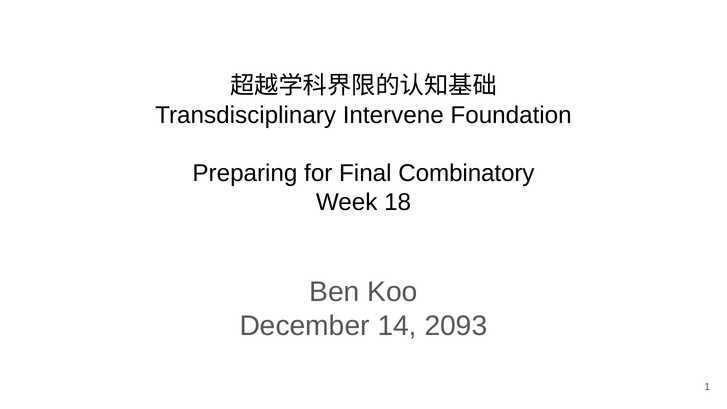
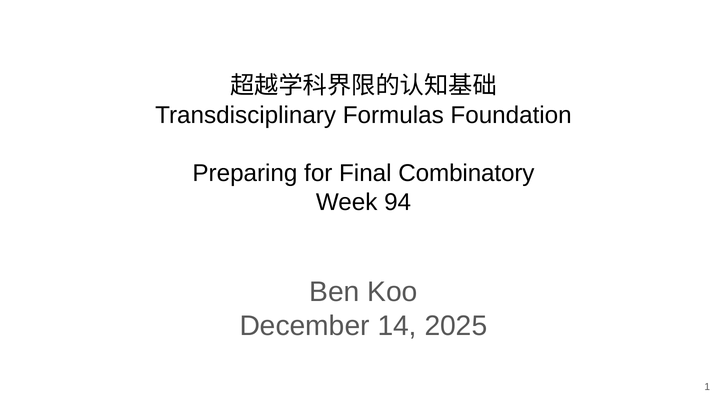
Intervene: Intervene -> Formulas (393, 115)
18: 18 -> 94 (398, 202)
2093: 2093 -> 2025 (456, 326)
